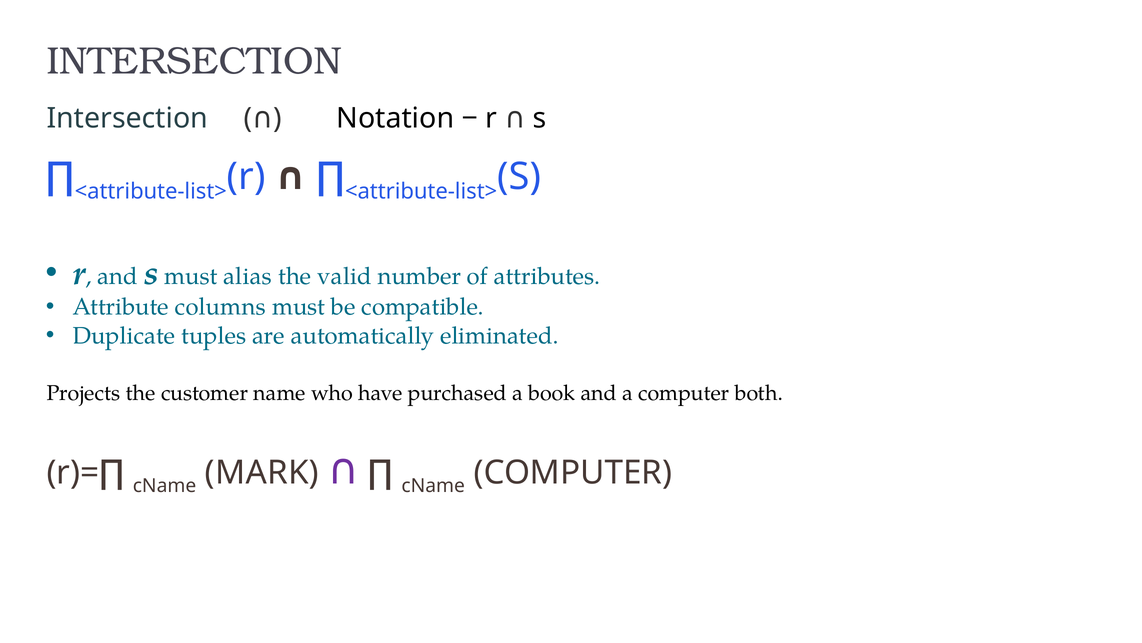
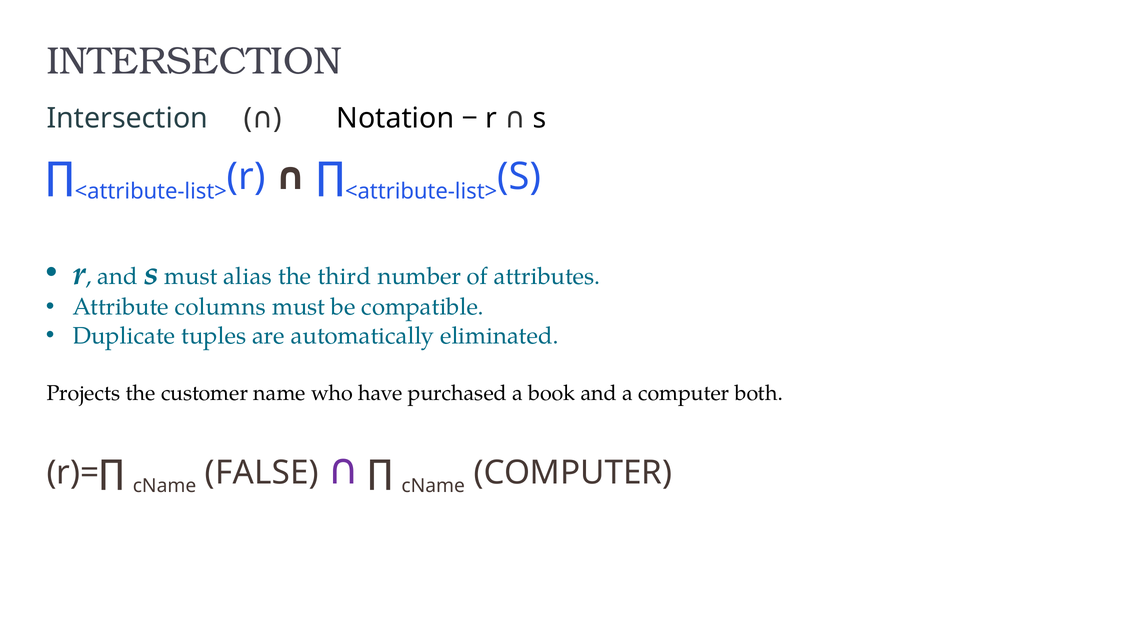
valid: valid -> third (344, 276)
MARK: MARK -> FALSE (262, 472)
